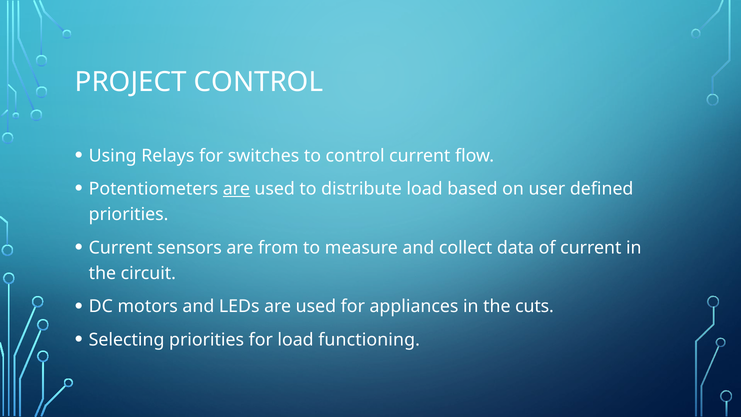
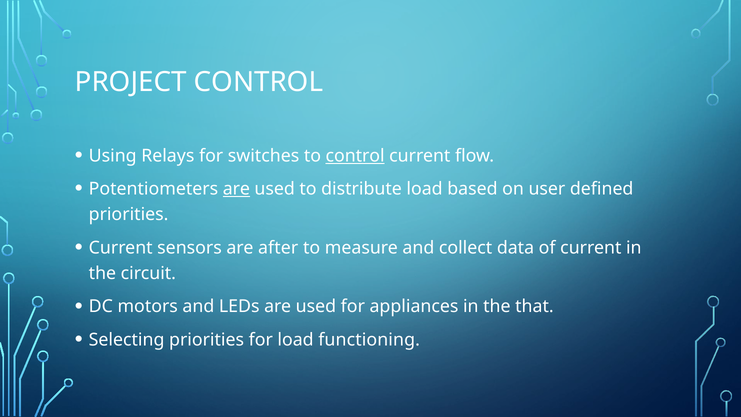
control underline: none -> present (355, 156)
from: from -> after (278, 248)
cuts: cuts -> that (534, 306)
